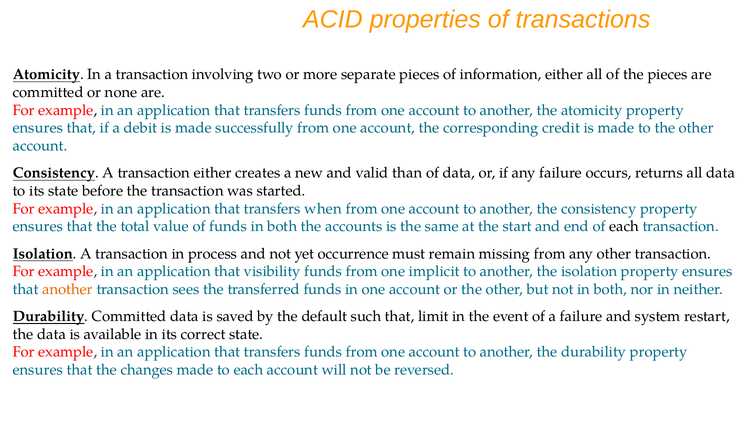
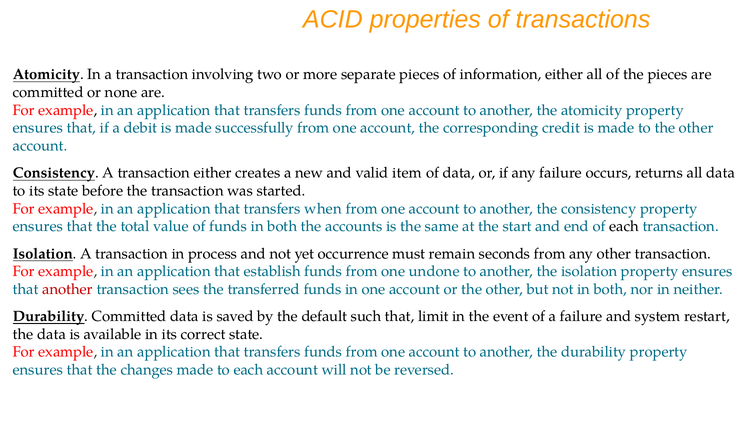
than: than -> item (407, 173)
missing: missing -> seconds (505, 254)
visibility: visibility -> establish (272, 271)
implicit: implicit -> undone (434, 271)
another colour: orange -> red (68, 289)
